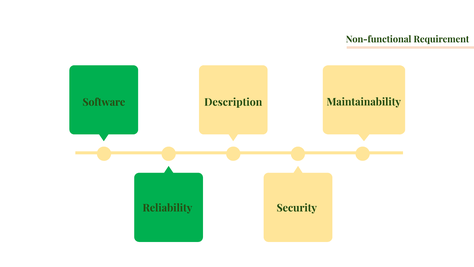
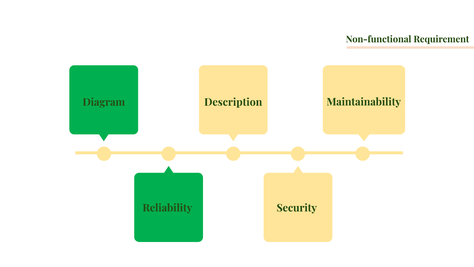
Software: Software -> Diagram (104, 102)
